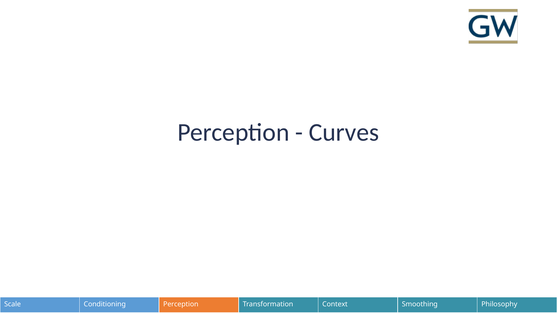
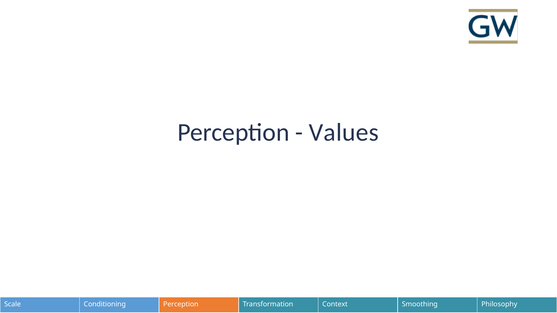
Curves: Curves -> Values (344, 133)
